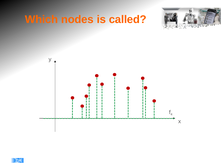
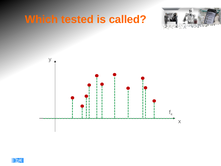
nodes: nodes -> tested (77, 19)
